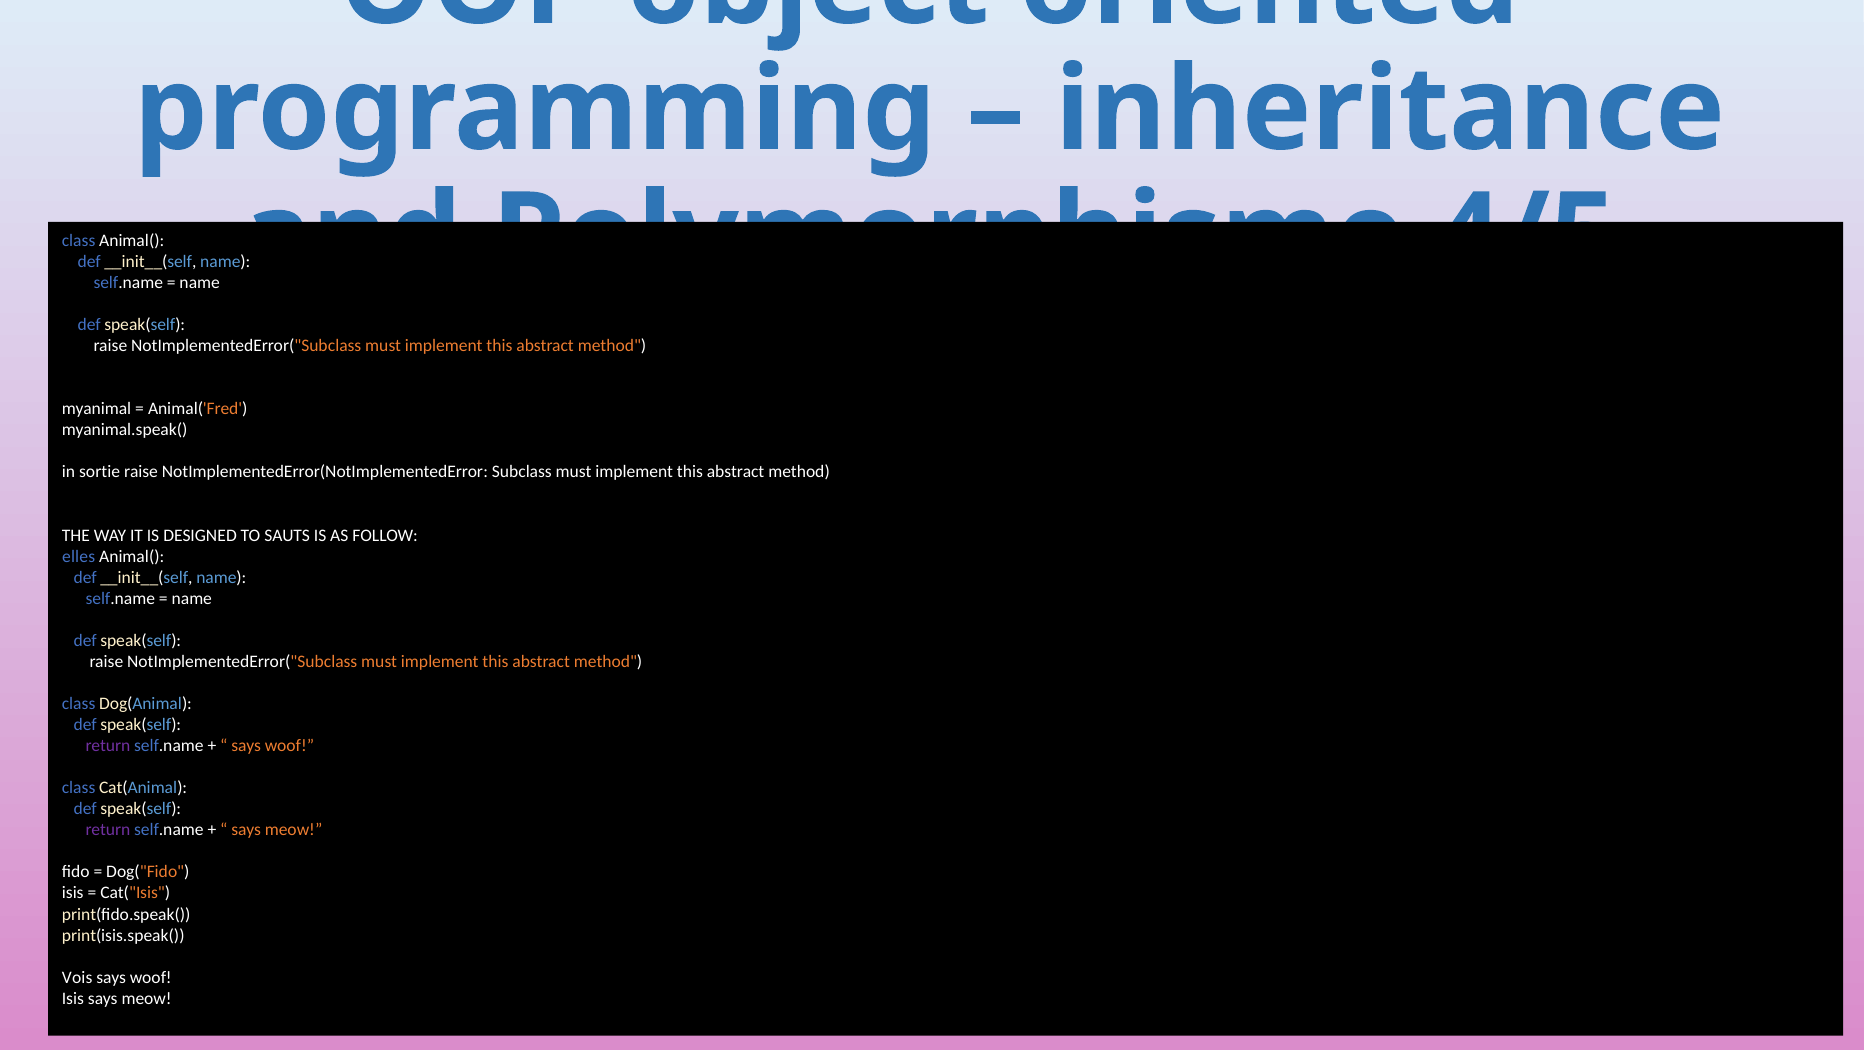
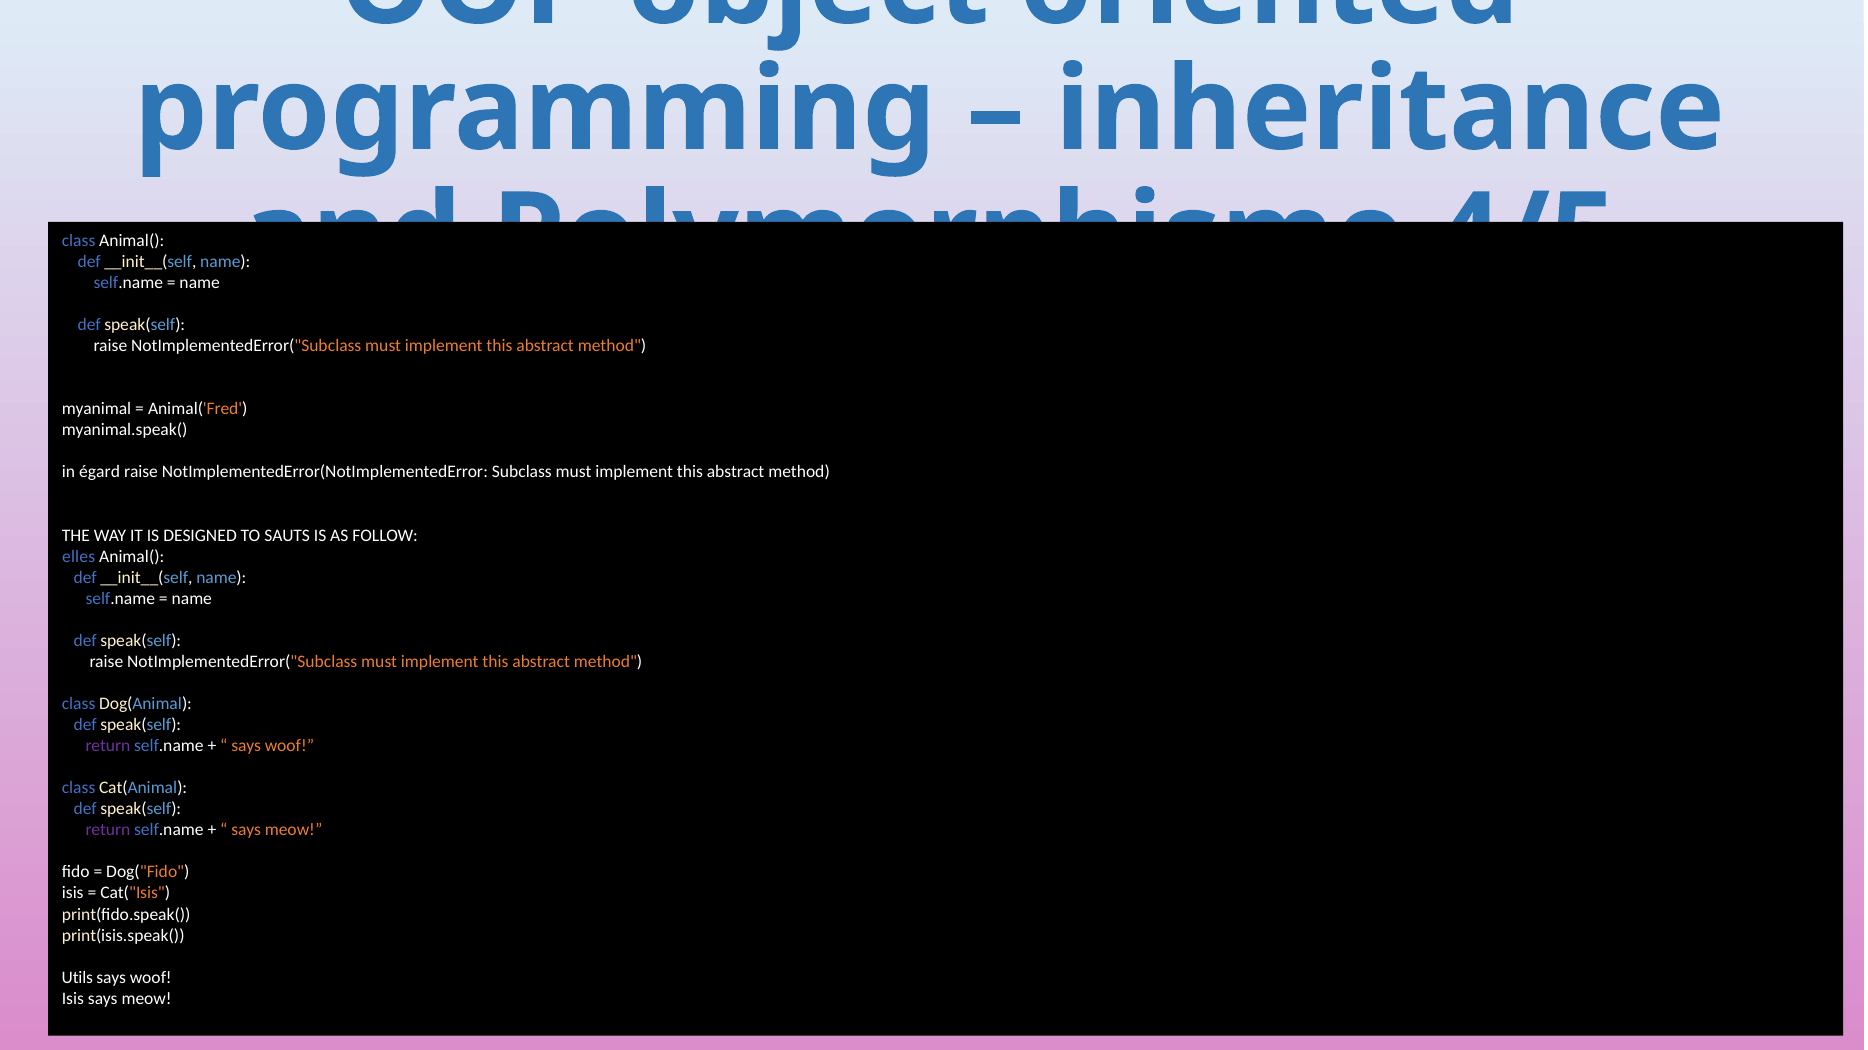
sortie: sortie -> égard (100, 472)
Vois: Vois -> Utils (77, 978)
